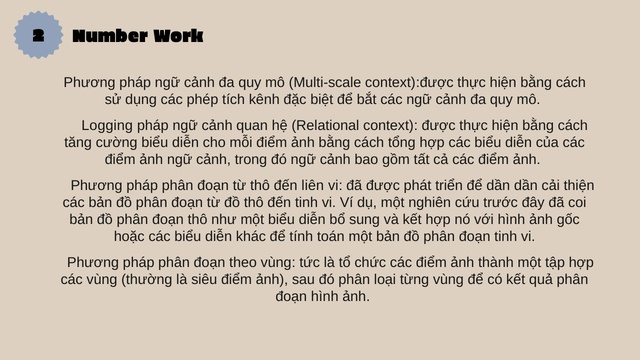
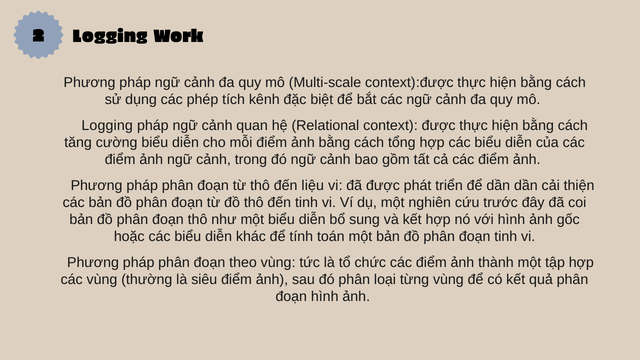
2 Number: Number -> Logging (110, 36)
liên: liên -> liệu (313, 185)
